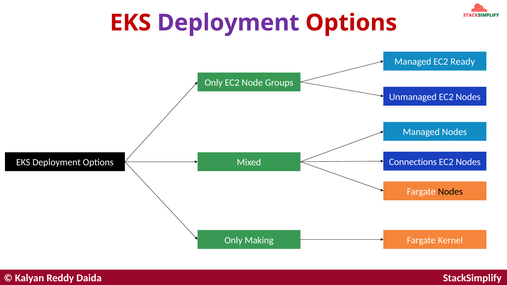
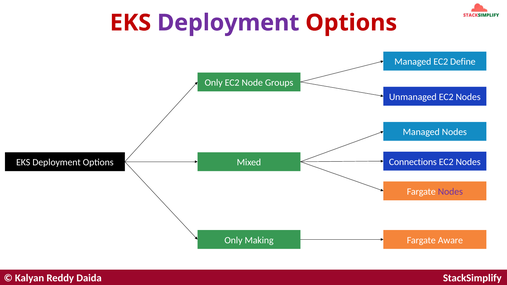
Ready: Ready -> Define (463, 62)
Nodes colour: black -> purple (450, 192)
Kernel: Kernel -> Aware (450, 240)
